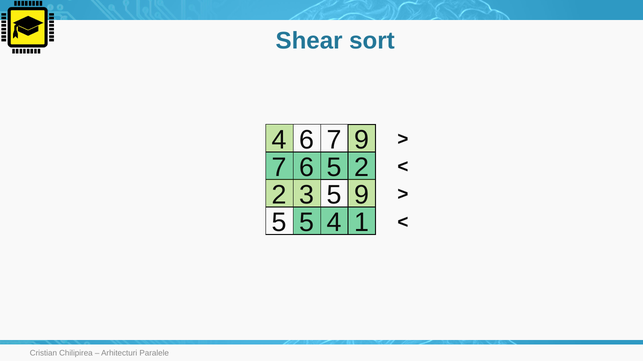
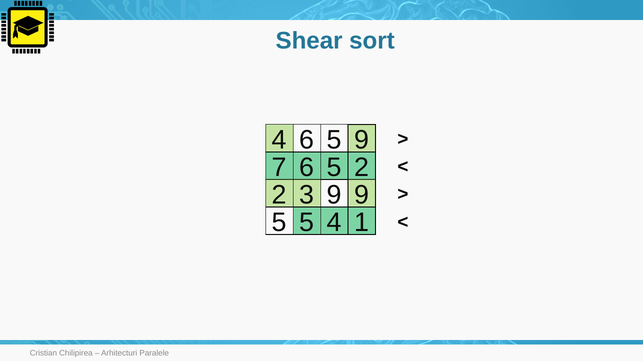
4 6 7: 7 -> 5 (334, 140)
3 5: 5 -> 9 (334, 195)
